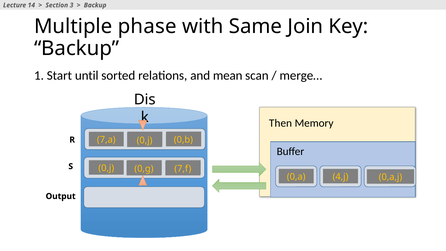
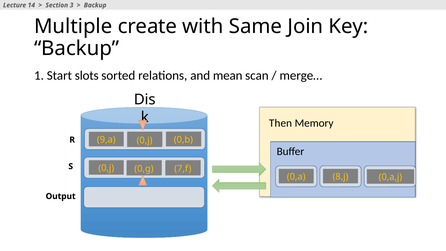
phase: phase -> create (147, 26)
until: until -> slots (87, 75)
7,a: 7,a -> 9,a (106, 140)
4,j: 4,j -> 8,j (341, 177)
